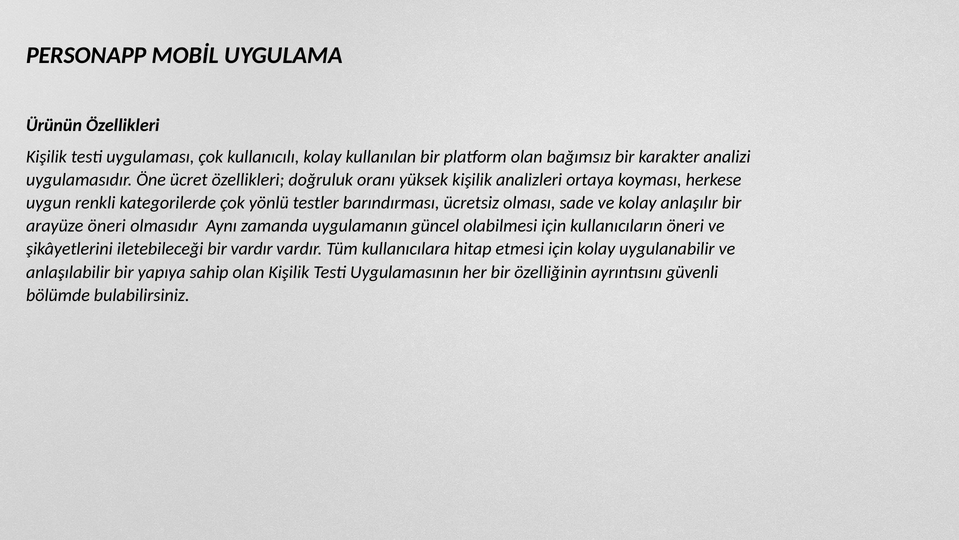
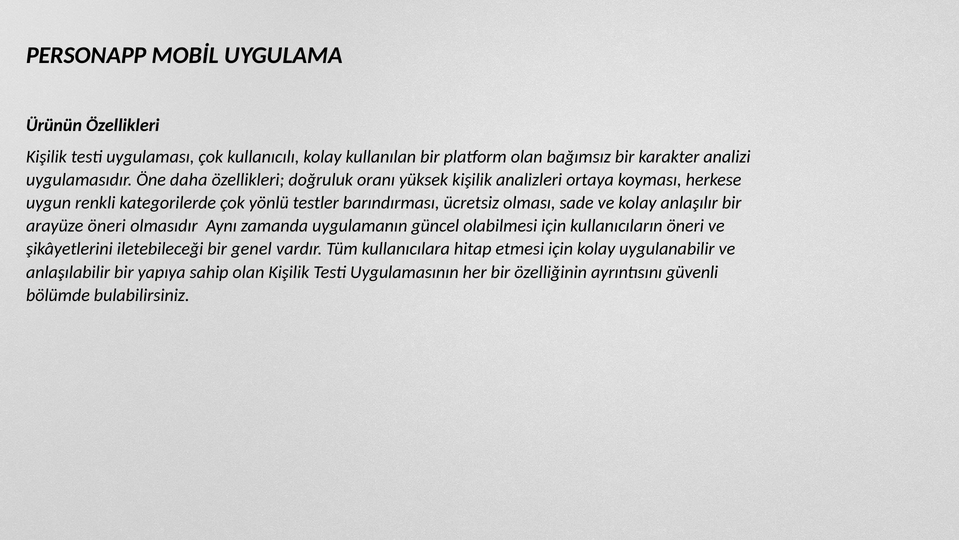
ücret: ücret -> daha (189, 179)
bir vardır: vardır -> genel (252, 249)
